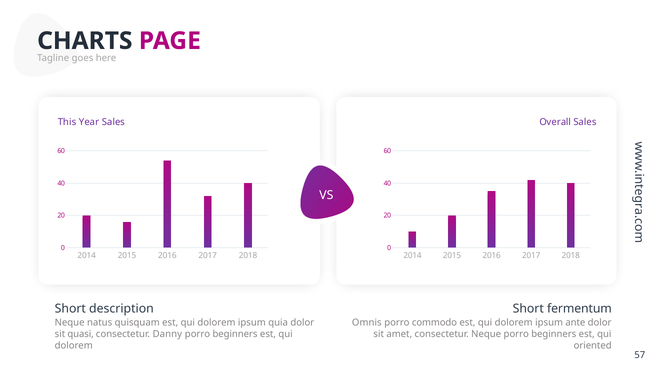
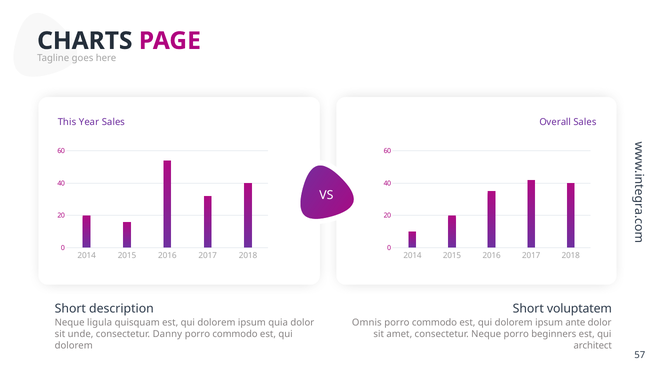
fermentum: fermentum -> voluptatem (579, 308)
natus: natus -> ligula (100, 322)
quasi: quasi -> unde (81, 333)
beginners: beginners -> commodo (235, 333)
oriented: oriented -> architect (593, 345)
